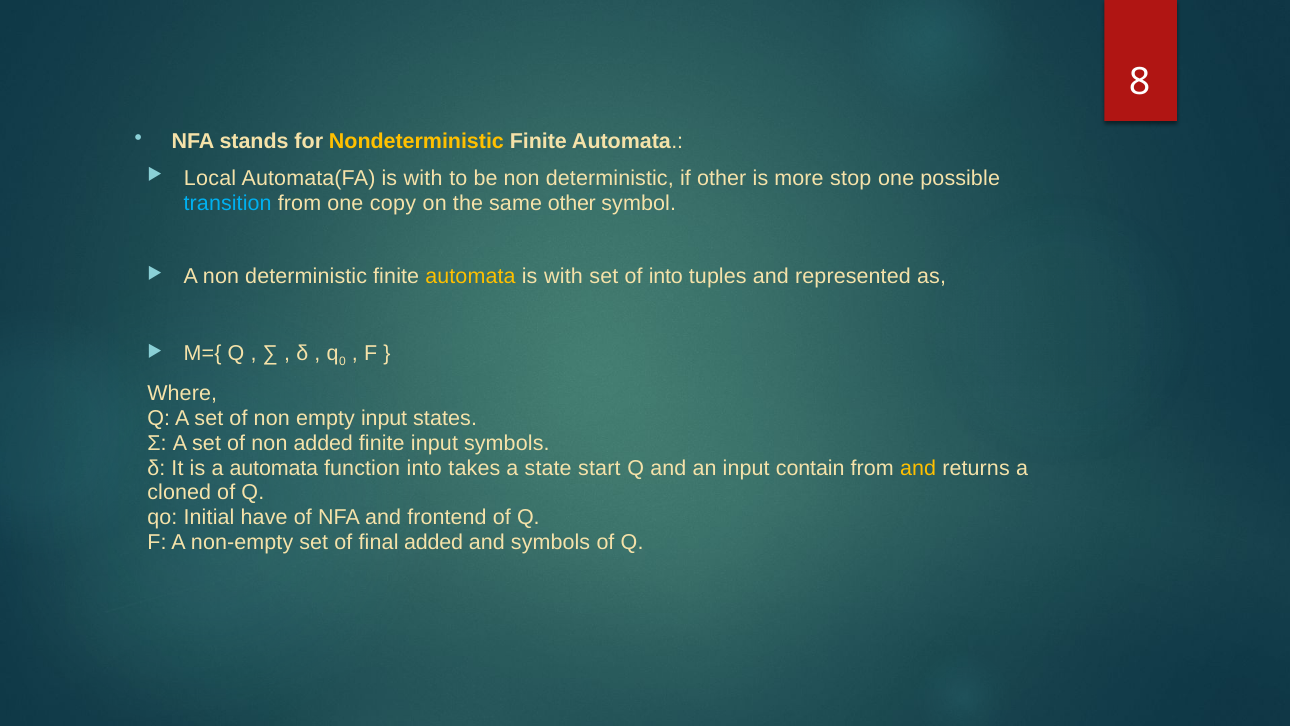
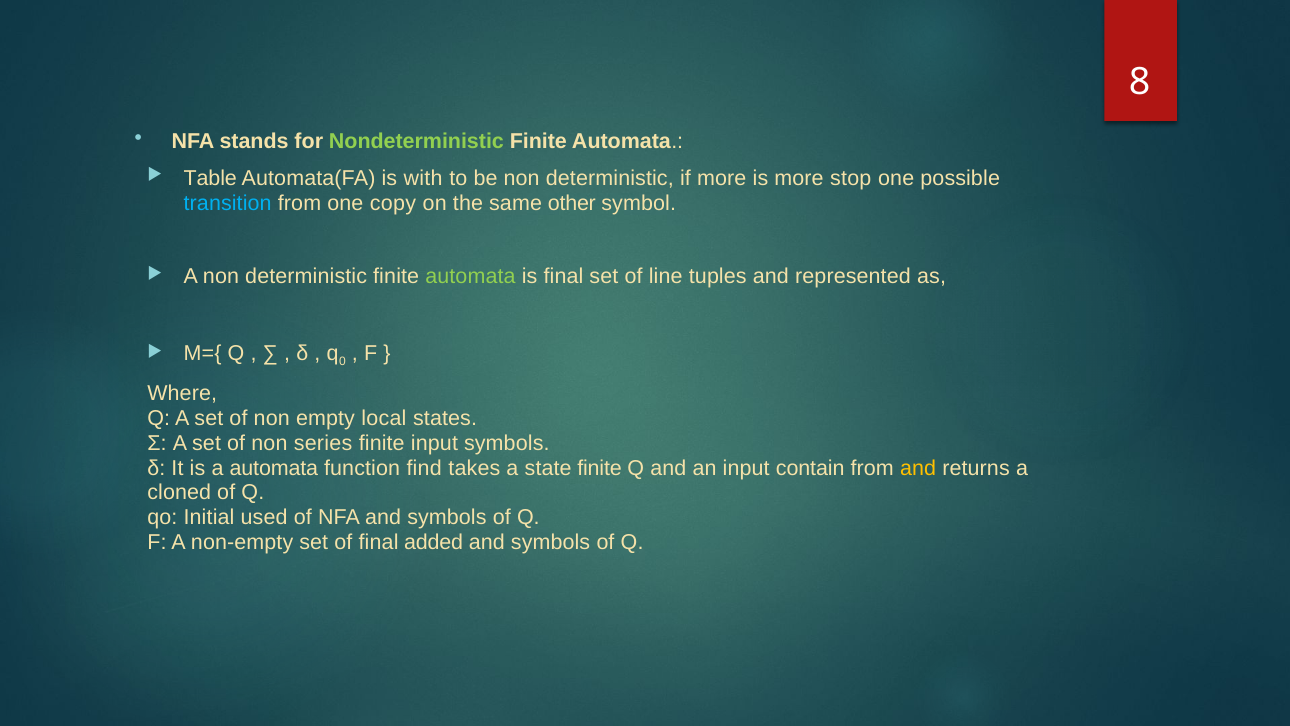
Nondeterministic colour: yellow -> light green (416, 141)
Local: Local -> Table (210, 178)
if other: other -> more (722, 178)
automata colour: yellow -> light green (470, 277)
with: with -> final (564, 277)
of into: into -> line (666, 277)
empty input: input -> local (384, 418)
non added: added -> series (323, 443)
function into: into -> find (424, 468)
state start: start -> finite (600, 468)
have: have -> used (264, 517)
NFA and frontend: frontend -> symbols (447, 517)
